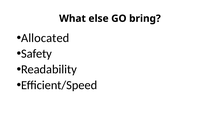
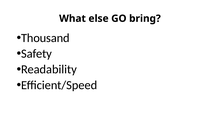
Allocated: Allocated -> Thousand (45, 38)
